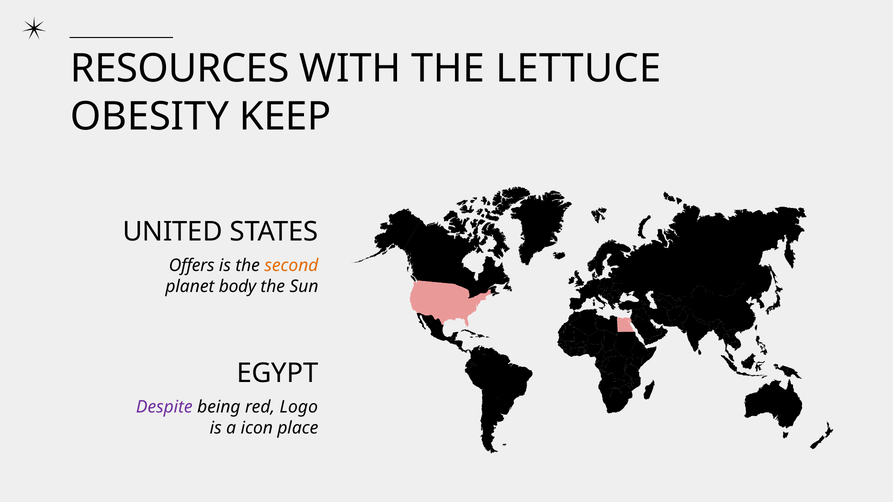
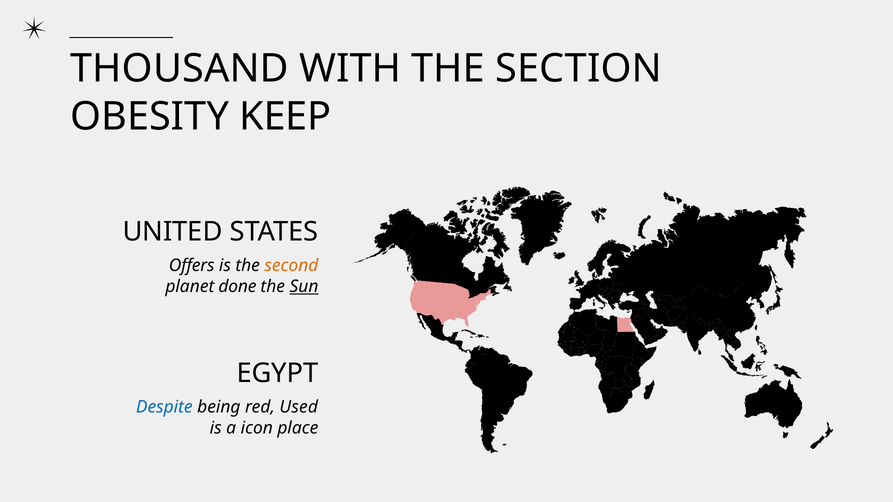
RESOURCES: RESOURCES -> THOUSAND (180, 69)
LETTUCE: LETTUCE -> SECTION (579, 69)
body: body -> done (237, 287)
Sun underline: none -> present (304, 287)
Despite colour: purple -> blue (164, 407)
Logo: Logo -> Used (299, 407)
